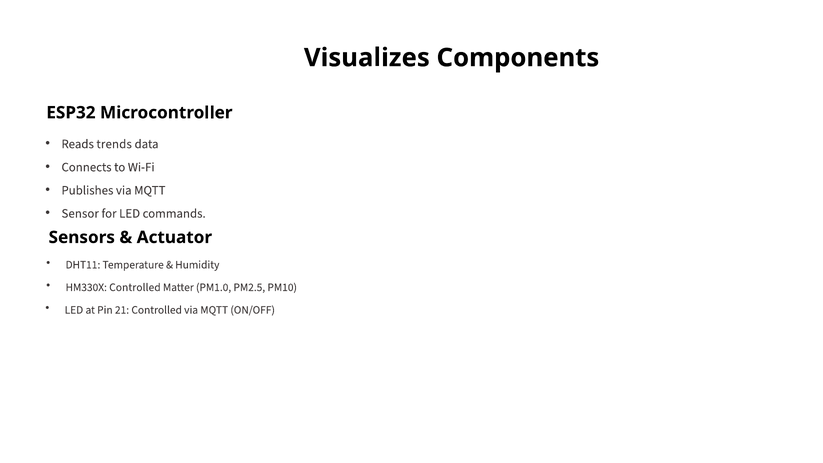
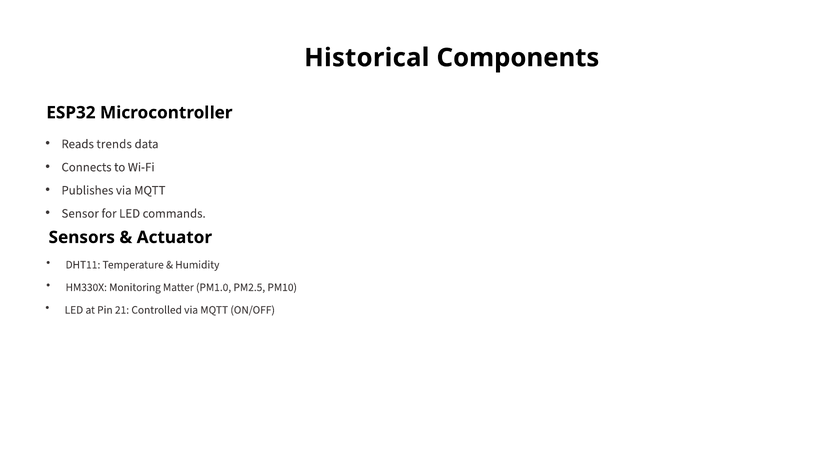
Visualizes: Visualizes -> Historical (367, 58)
HM330X Controlled: Controlled -> Monitoring (135, 287)
